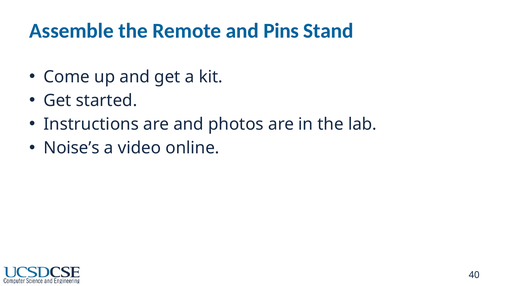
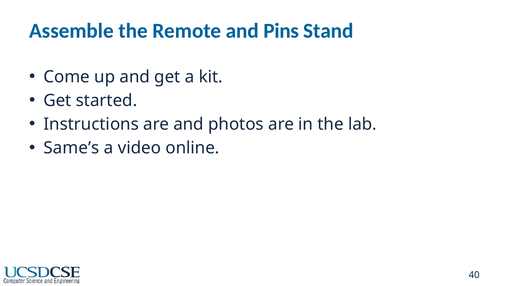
Noise’s: Noise’s -> Same’s (71, 148)
